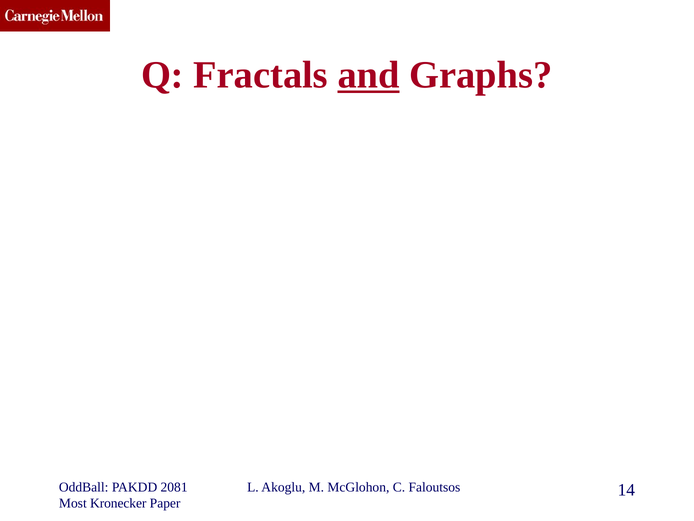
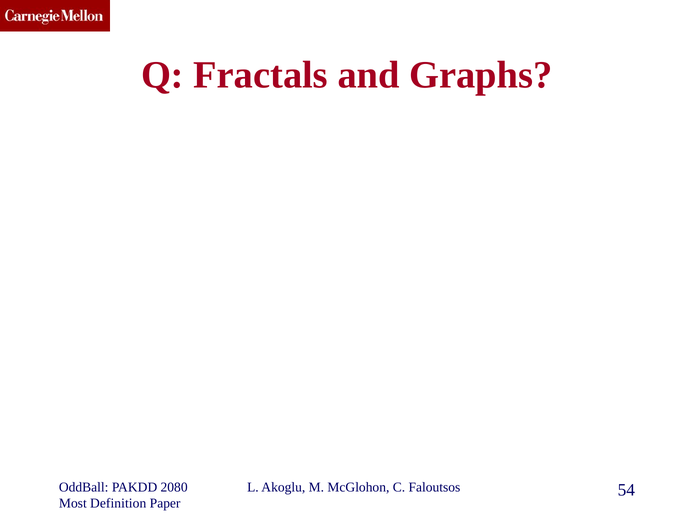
and underline: present -> none (369, 75)
2081: 2081 -> 2080 (174, 487)
14: 14 -> 54 (626, 489)
Kronecker: Kronecker -> Definition (118, 503)
